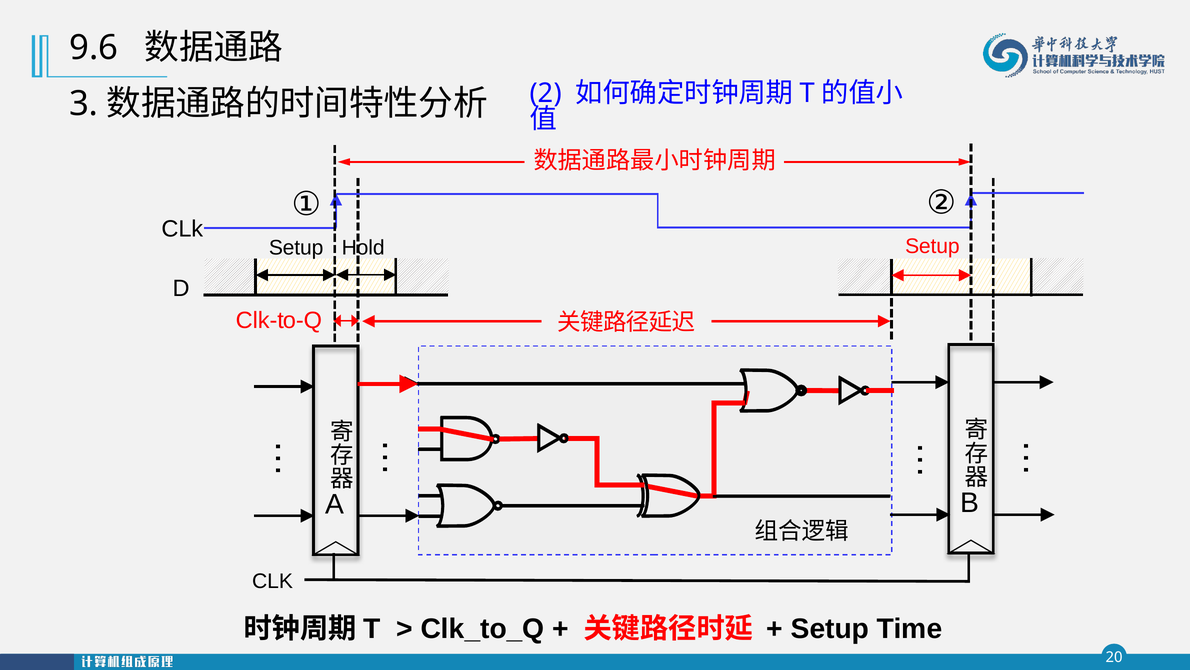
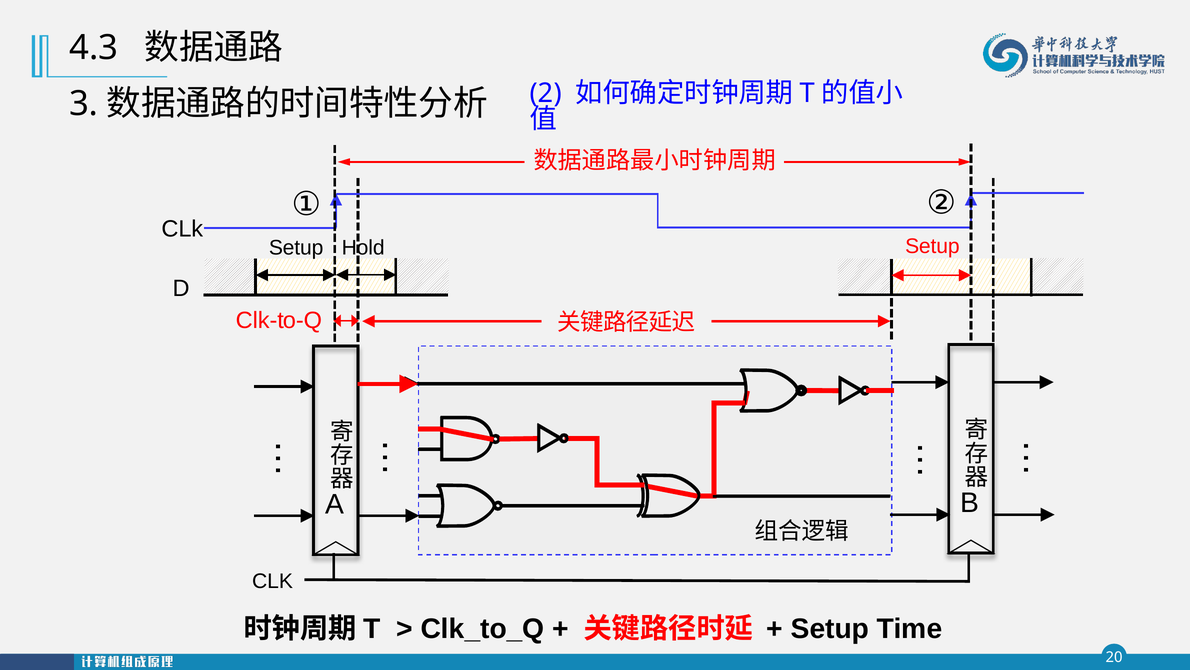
9.6: 9.6 -> 4.3 (94, 48)
